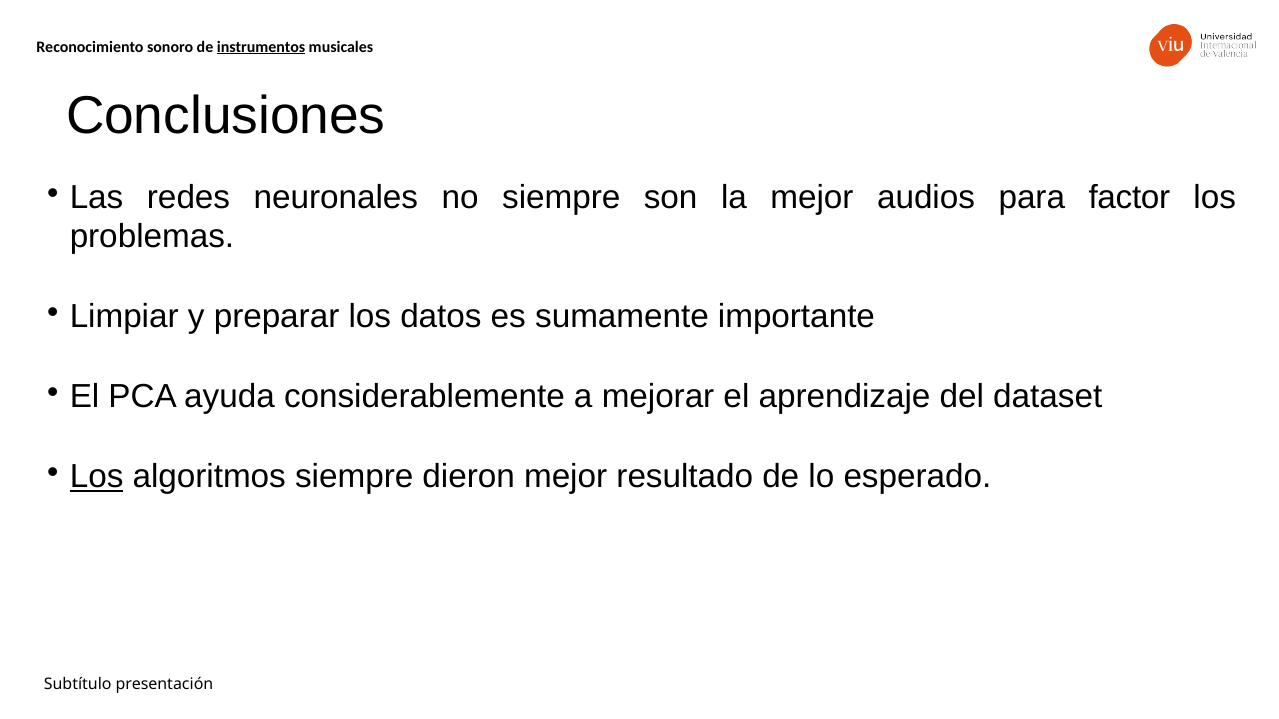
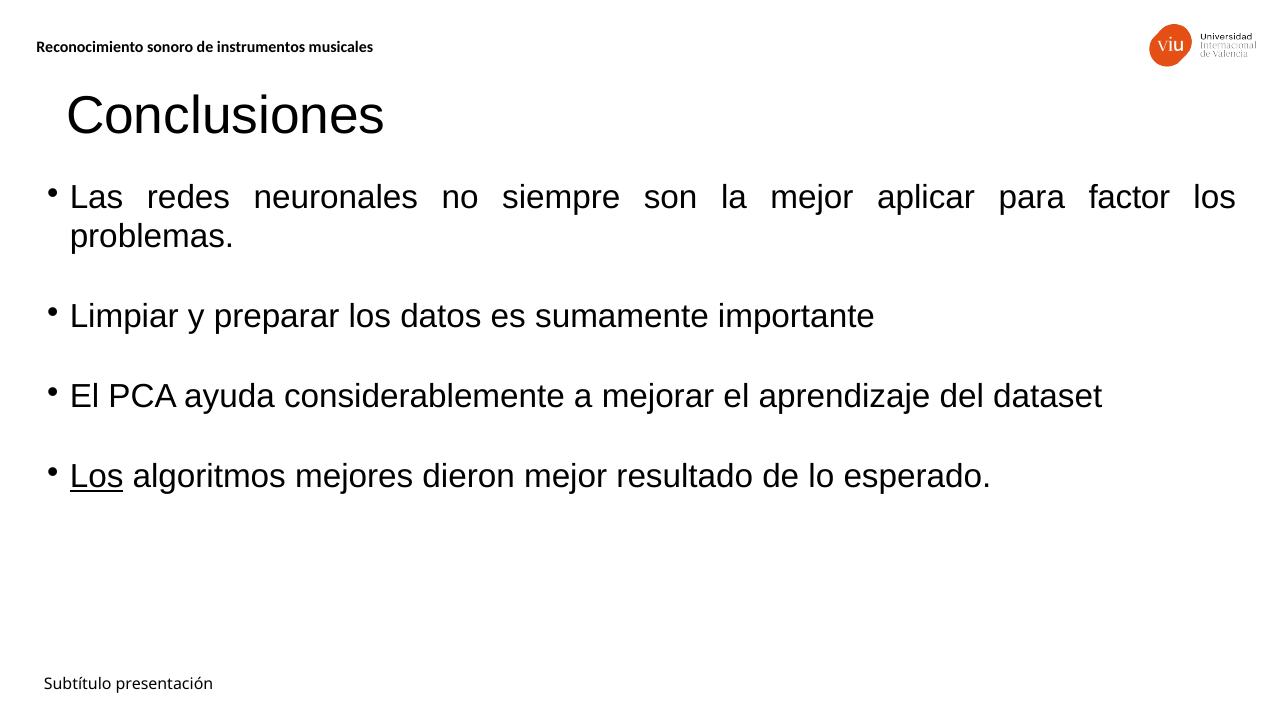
instrumentos underline: present -> none (261, 47)
audios: audios -> aplicar (926, 197)
algoritmos siempre: siempre -> mejores (354, 477)
